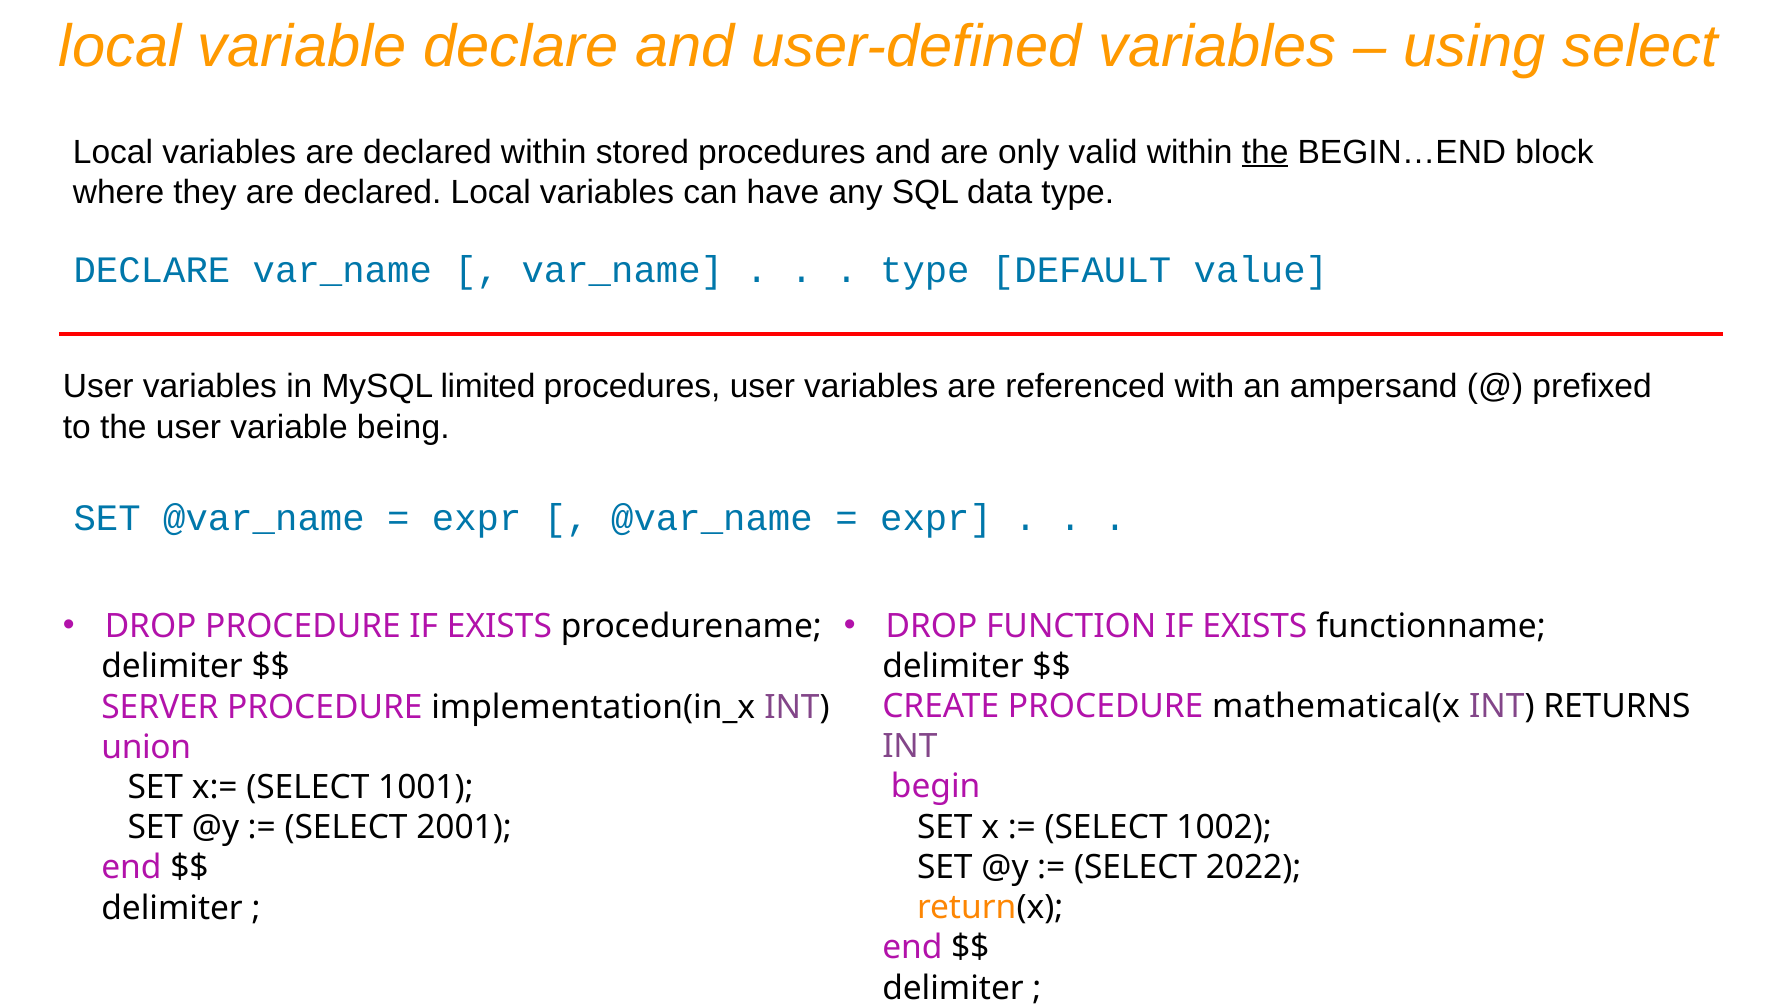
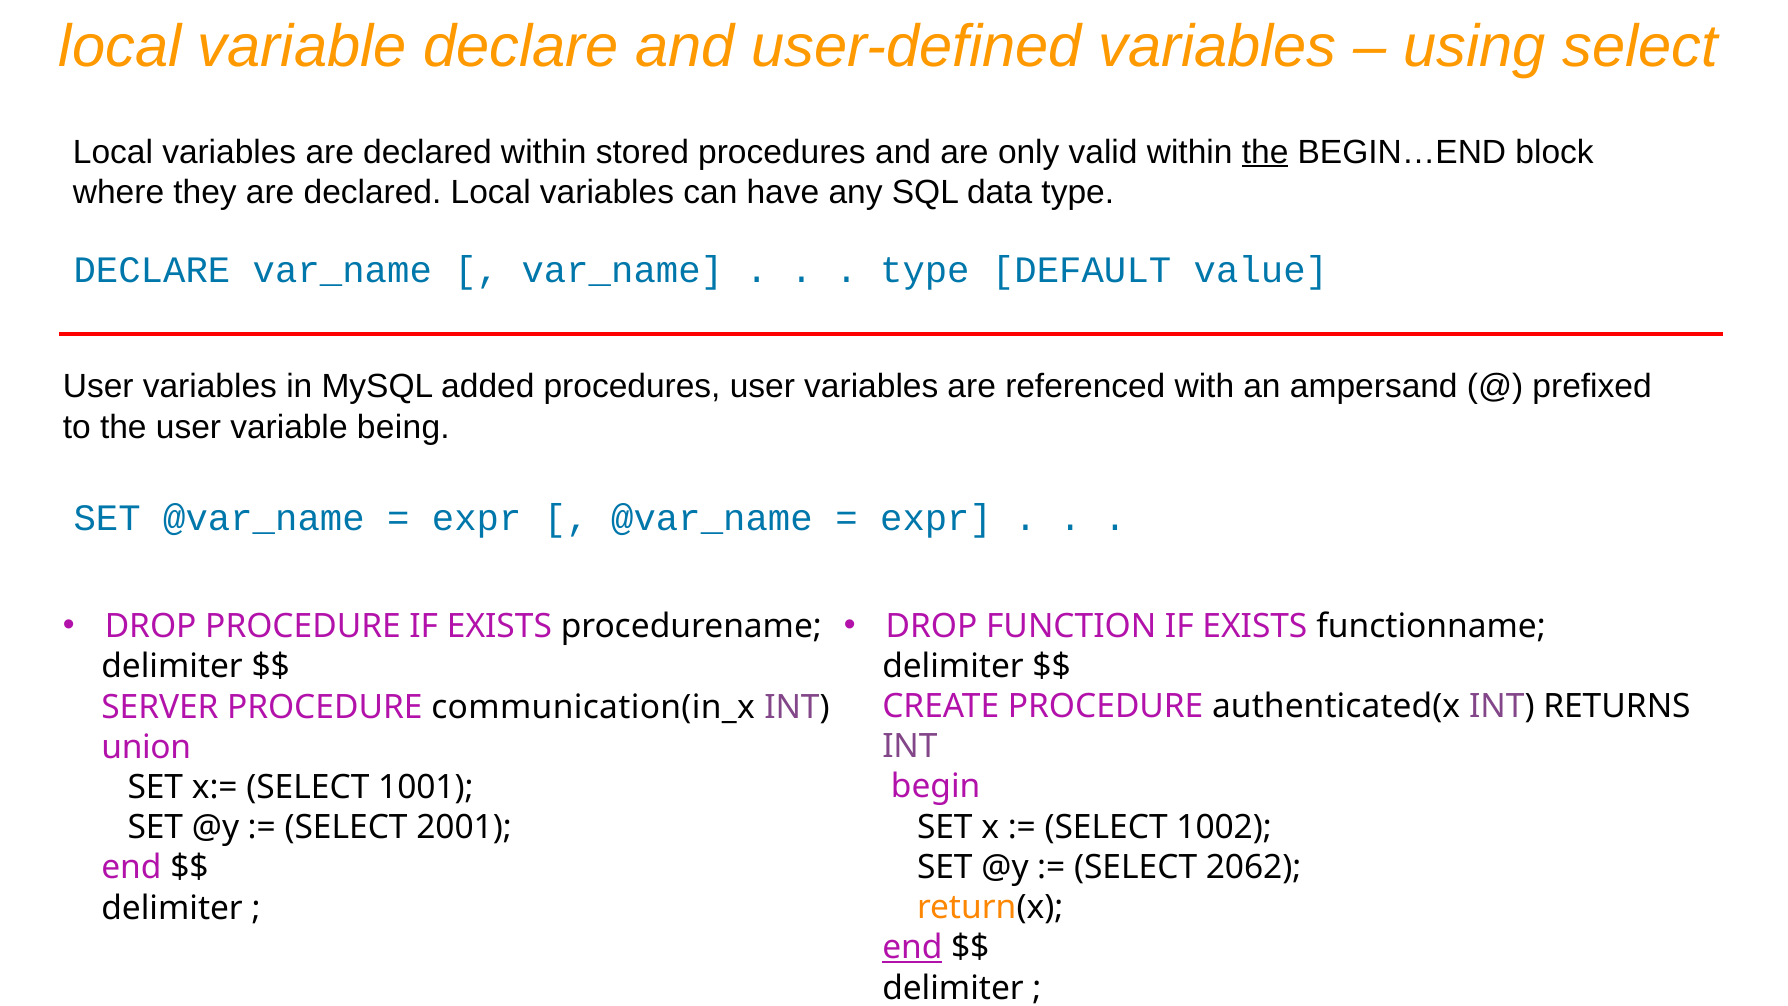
limited: limited -> added (488, 387)
mathematical(x: mathematical(x -> authenticated(x (1336, 706)
implementation(in_x: implementation(in_x -> communication(in_x (593, 707)
2022: 2022 -> 2062 (1254, 867)
end underline: none -> present (912, 948)
